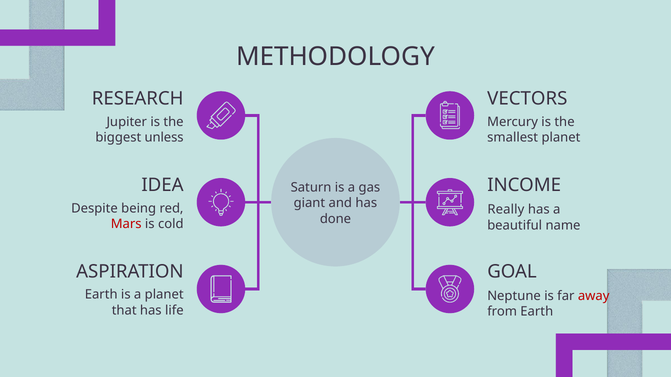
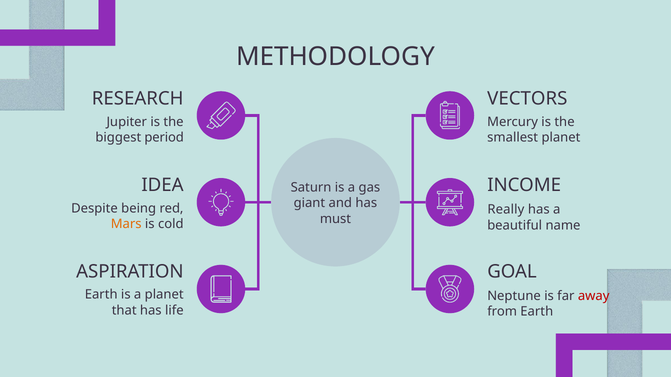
unless: unless -> period (164, 138)
done: done -> must (335, 219)
Mars colour: red -> orange (126, 224)
